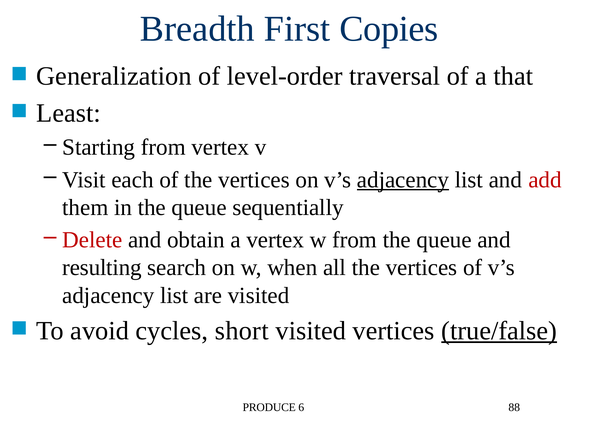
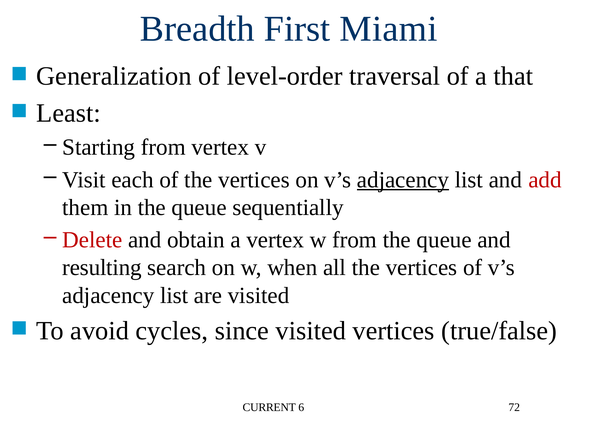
Copies: Copies -> Miami (389, 29)
short: short -> since (242, 330)
true/false underline: present -> none (499, 330)
PRODUCE: PRODUCE -> CURRENT (269, 407)
88: 88 -> 72 (514, 407)
